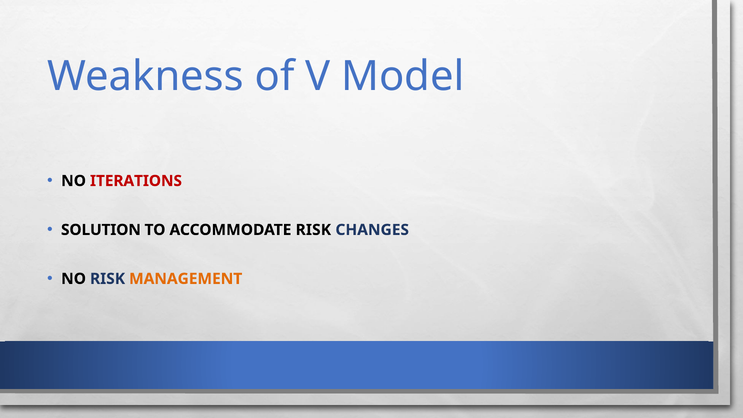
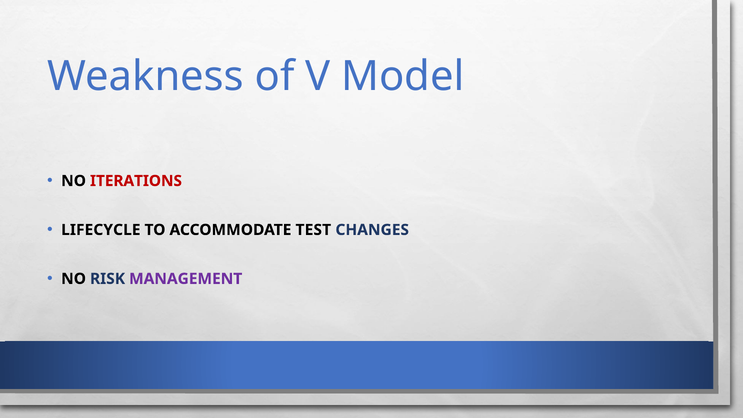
SOLUTION: SOLUTION -> LIFECYCLE (101, 230)
ACCOMMODATE RISK: RISK -> TEST (313, 230)
MANAGEMENT colour: orange -> purple (186, 279)
